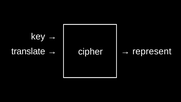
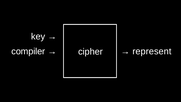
translate: translate -> compiler (28, 51)
